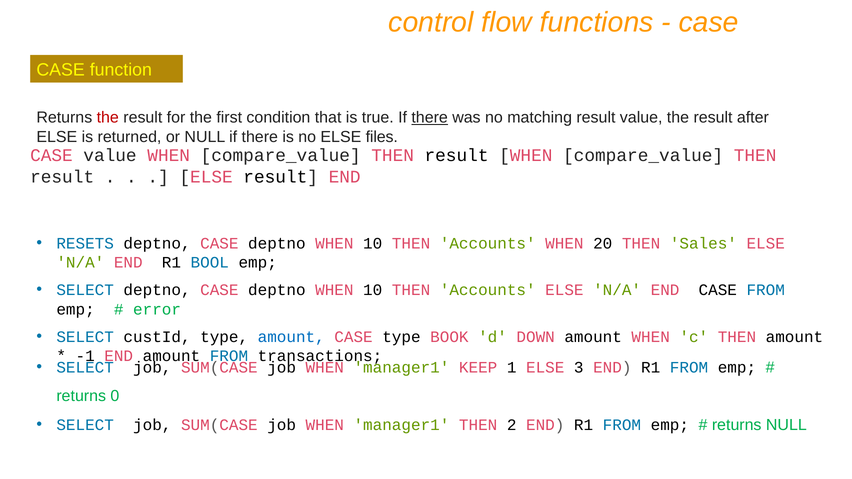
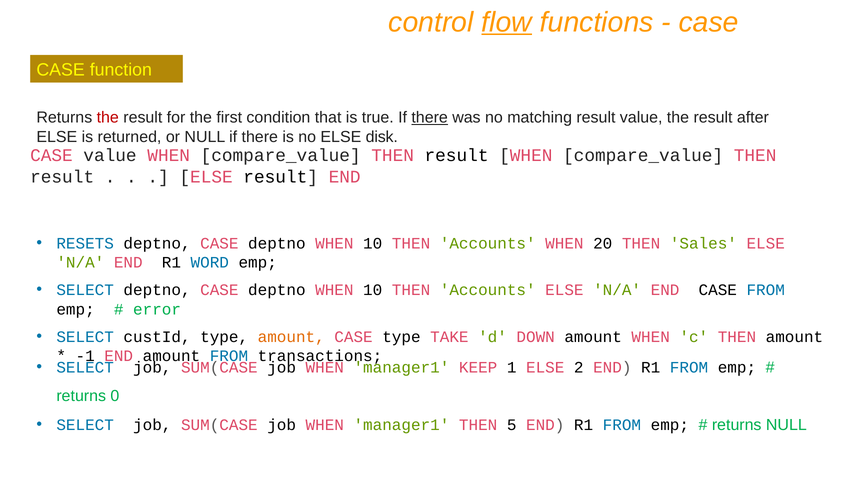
flow underline: none -> present (507, 22)
files: files -> disk (382, 137)
BOOL: BOOL -> WORD (210, 263)
amount colour: blue -> orange (291, 337)
BOOK: BOOK -> TAKE (449, 337)
3: 3 -> 2 (579, 368)
2: 2 -> 5 (512, 425)
